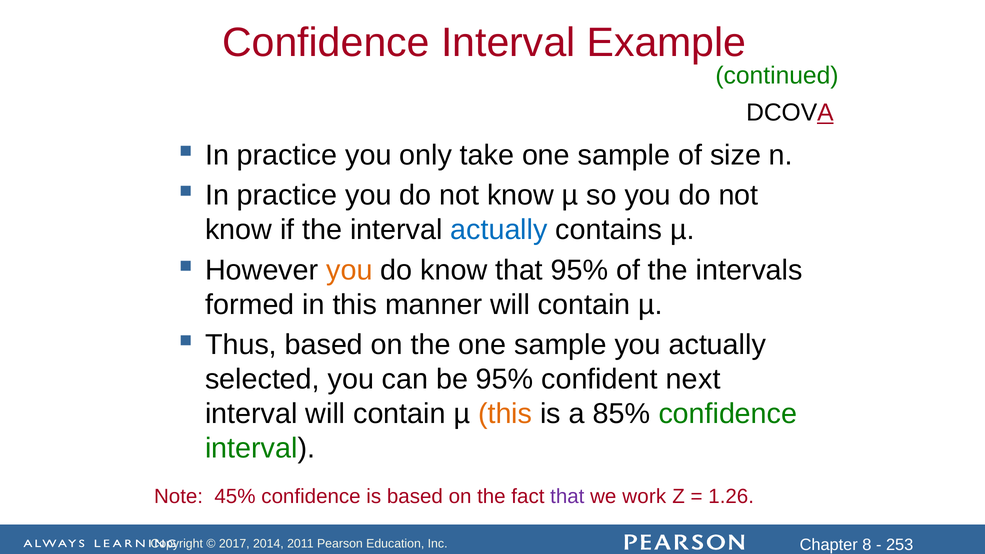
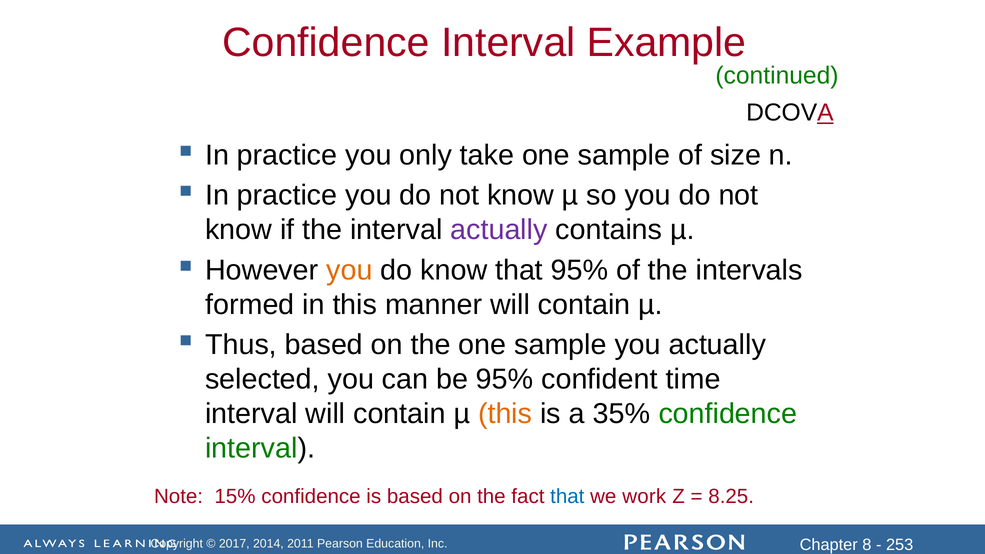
actually colour: blue -> purple (499, 230)
next: next -> time (693, 379)
85%: 85% -> 35% (621, 414)
45%: 45% -> 15% (235, 496)
that colour: purple -> blue (567, 496)
1.26: 1.26 -> 8.25 (731, 496)
